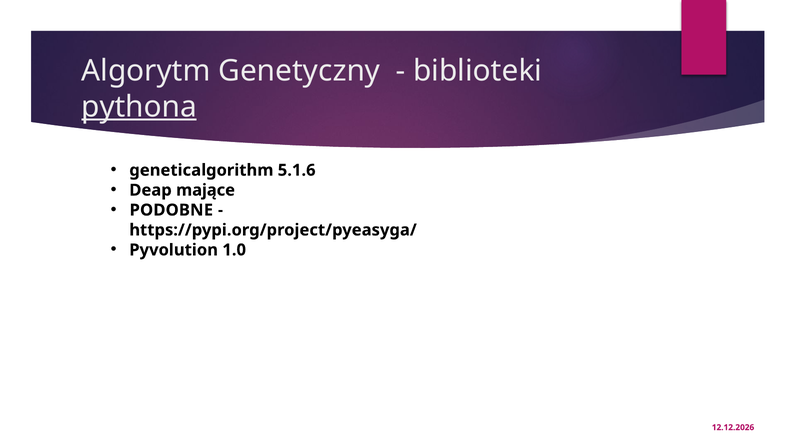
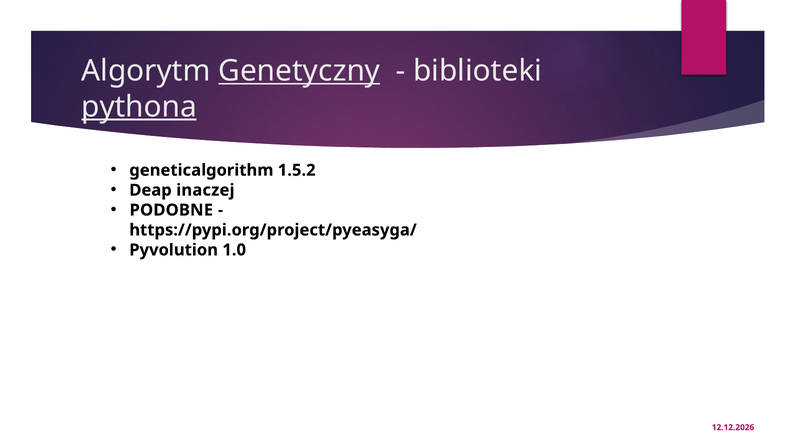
Genetyczny underline: none -> present (299, 71)
5.1.6: 5.1.6 -> 1.5.2 (297, 170)
mające: mające -> inaczej (205, 190)
